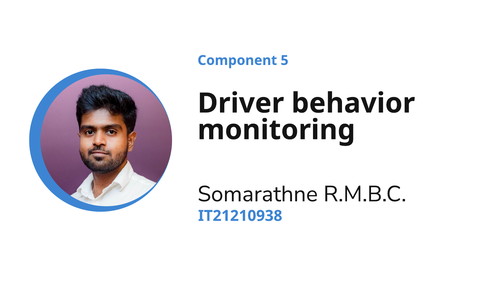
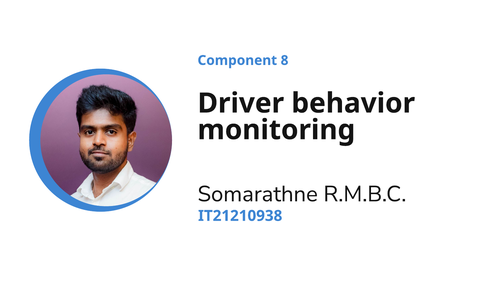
5: 5 -> 8 (285, 60)
